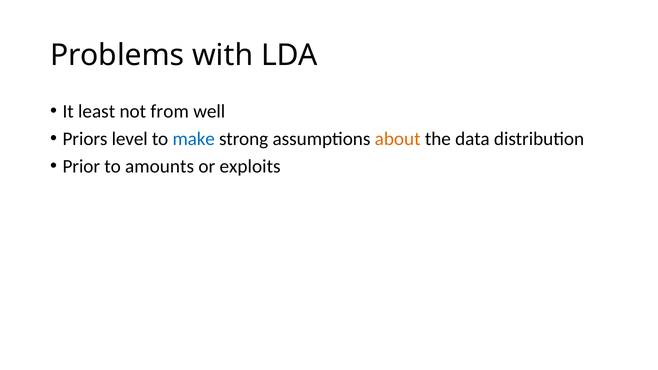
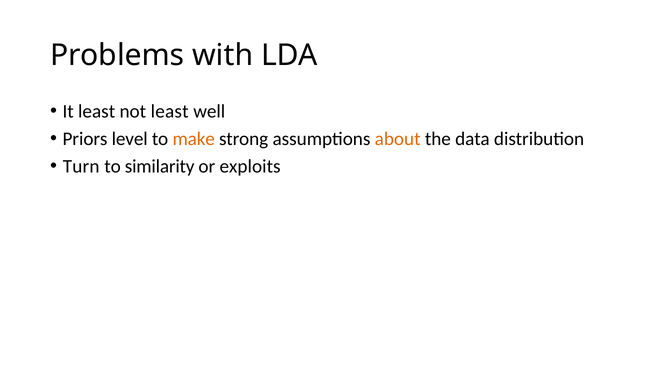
not from: from -> least (170, 111)
make colour: blue -> orange (194, 139)
Prior: Prior -> Turn (81, 166)
amounts: amounts -> similarity (160, 166)
